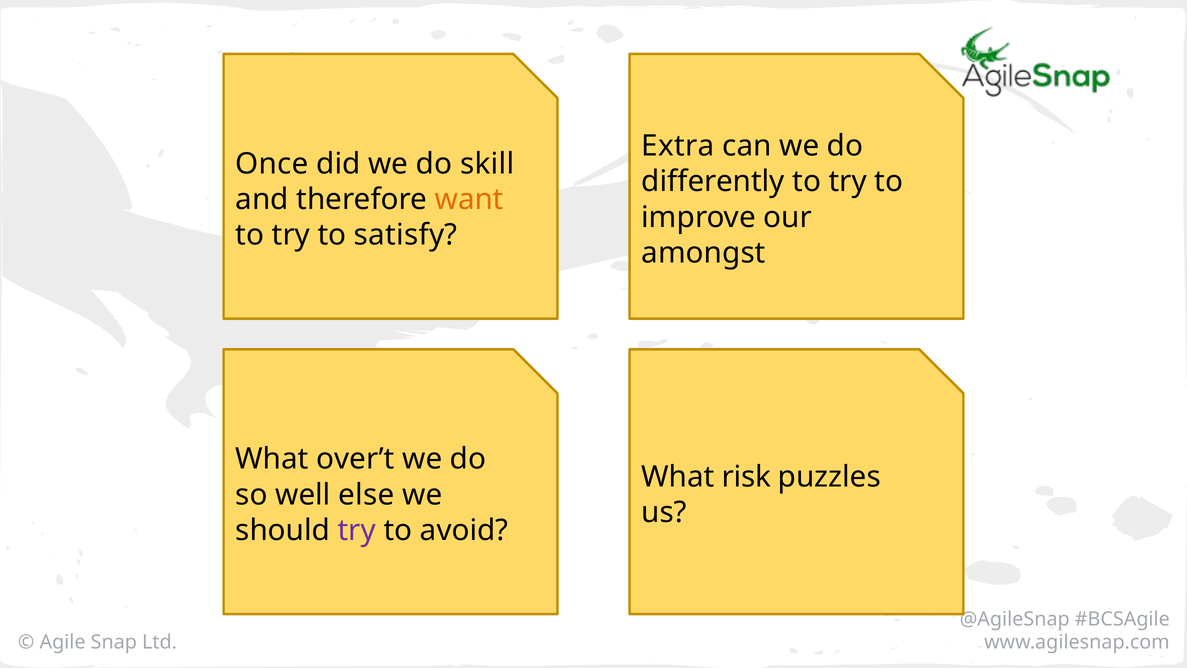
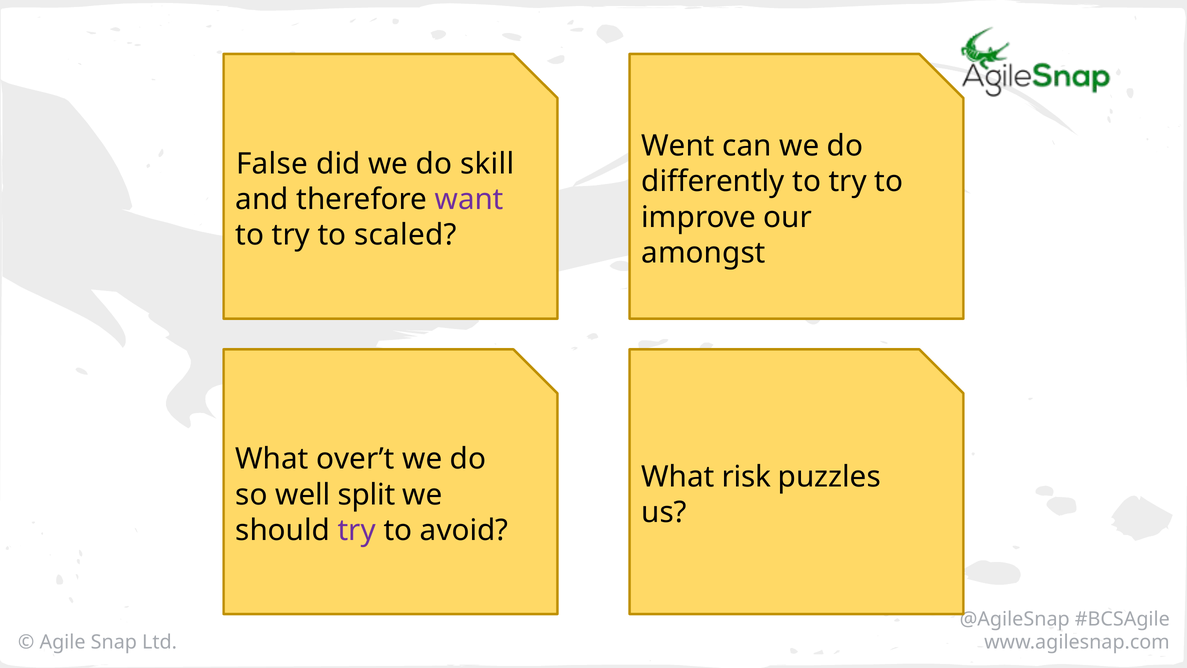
Extra: Extra -> Went (678, 146)
Once: Once -> False (272, 164)
want colour: orange -> purple (469, 199)
satisfy: satisfy -> scaled (406, 235)
else: else -> split (367, 495)
